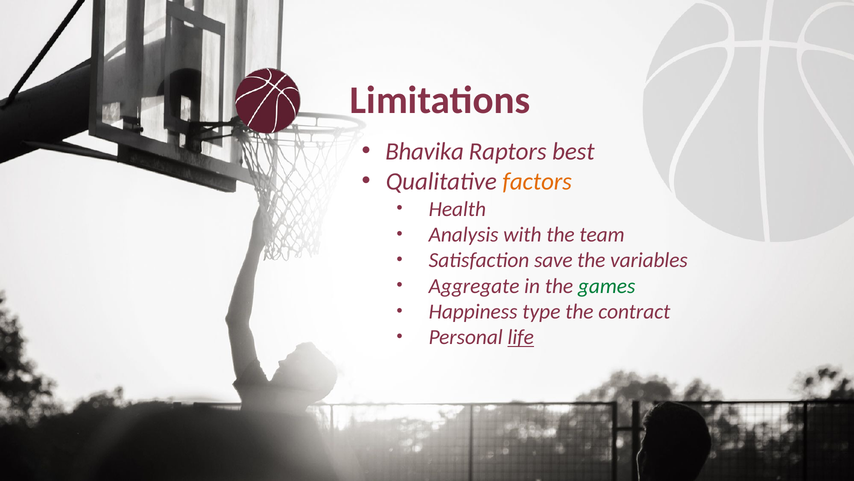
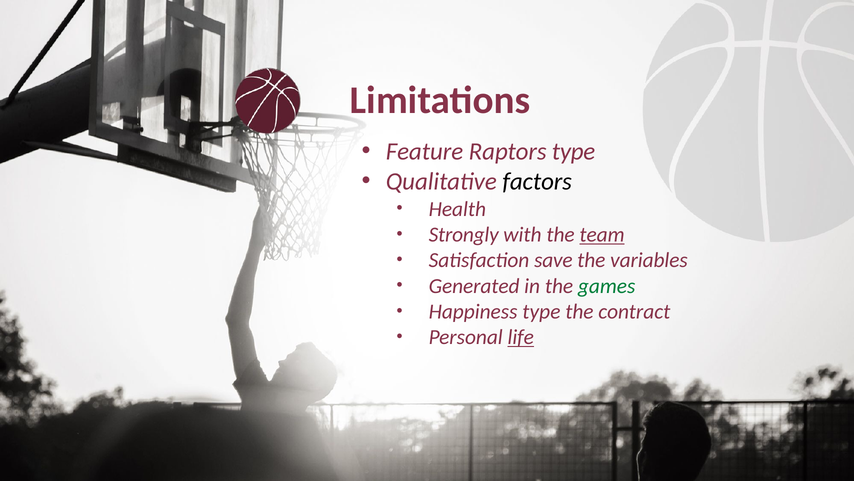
Bhavika: Bhavika -> Feature (424, 151)
Raptors best: best -> type (574, 151)
factors colour: orange -> black (537, 181)
Analysis: Analysis -> Strongly (464, 235)
team underline: none -> present (602, 235)
Aggregate: Aggregate -> Generated (474, 286)
